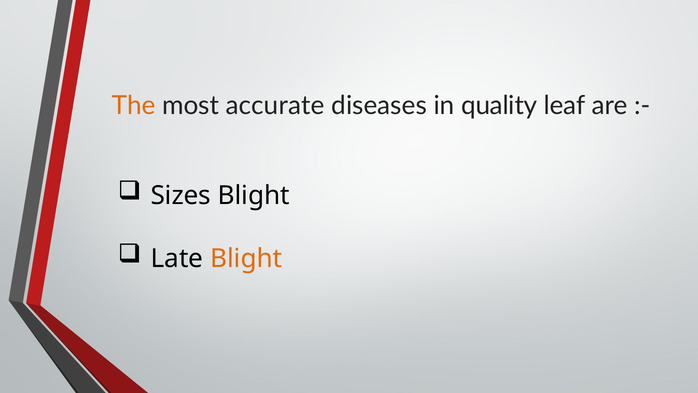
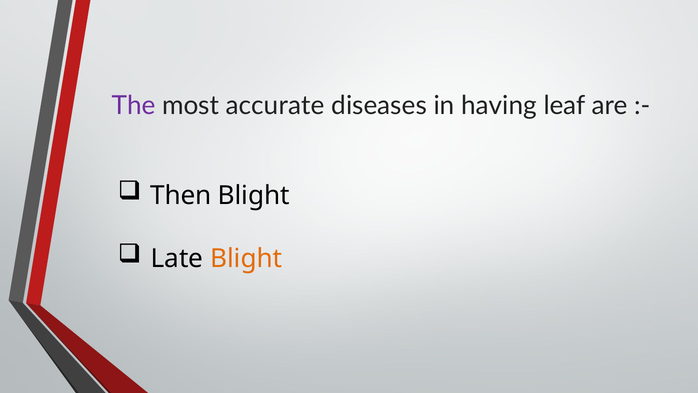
The colour: orange -> purple (134, 105)
quality: quality -> having (499, 105)
Sizes: Sizes -> Then (181, 195)
